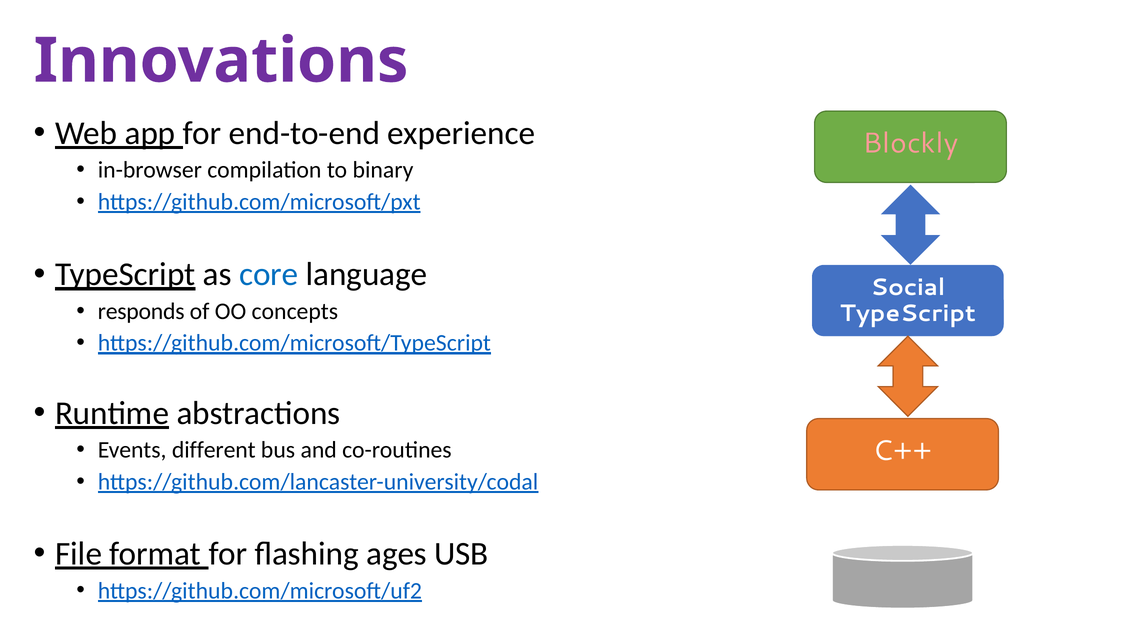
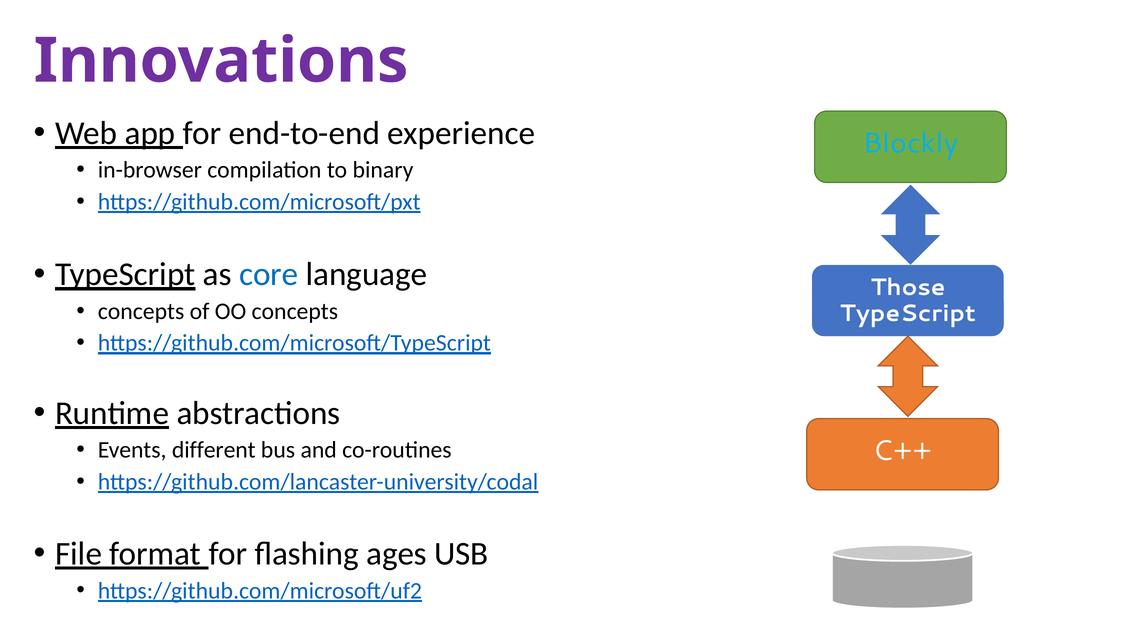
Blockly colour: pink -> light blue (910, 143)
Social: Social -> Those (908, 287)
responds: responds -> concepts (141, 311)
